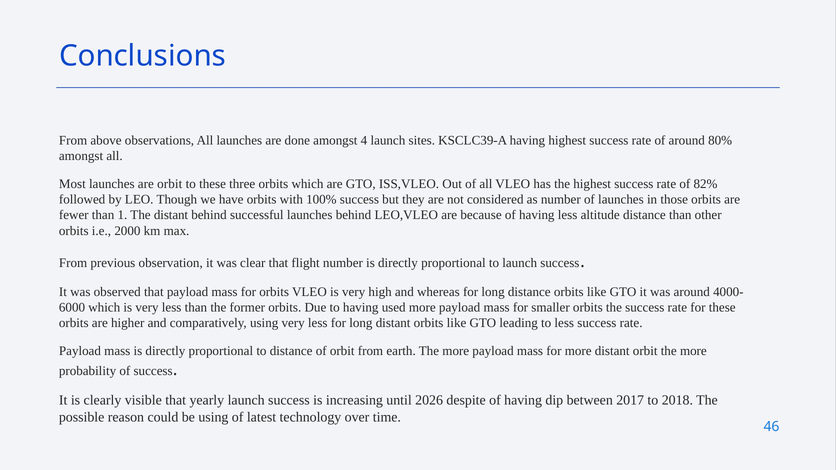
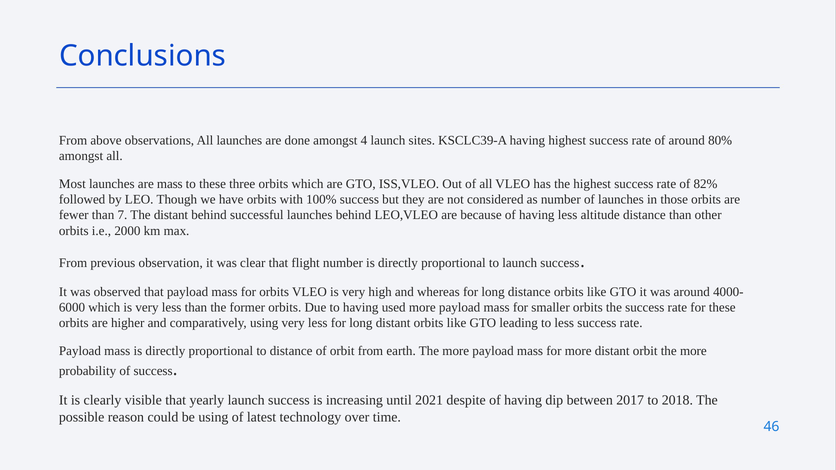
are orbit: orbit -> mass (170, 184)
1: 1 -> 7 (122, 215)
2026: 2026 -> 2021 (429, 401)
